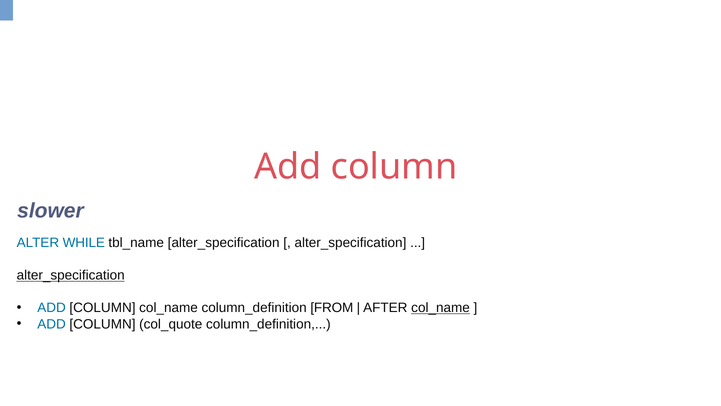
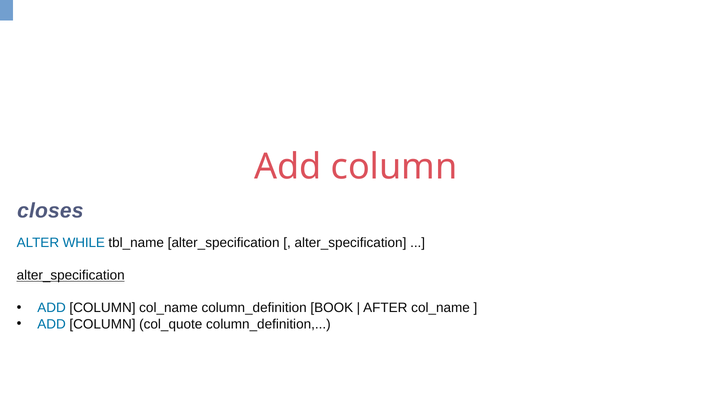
slower: slower -> closes (50, 211)
FROM: FROM -> BOOK (332, 308)
col_name underline: present -> none (441, 308)
